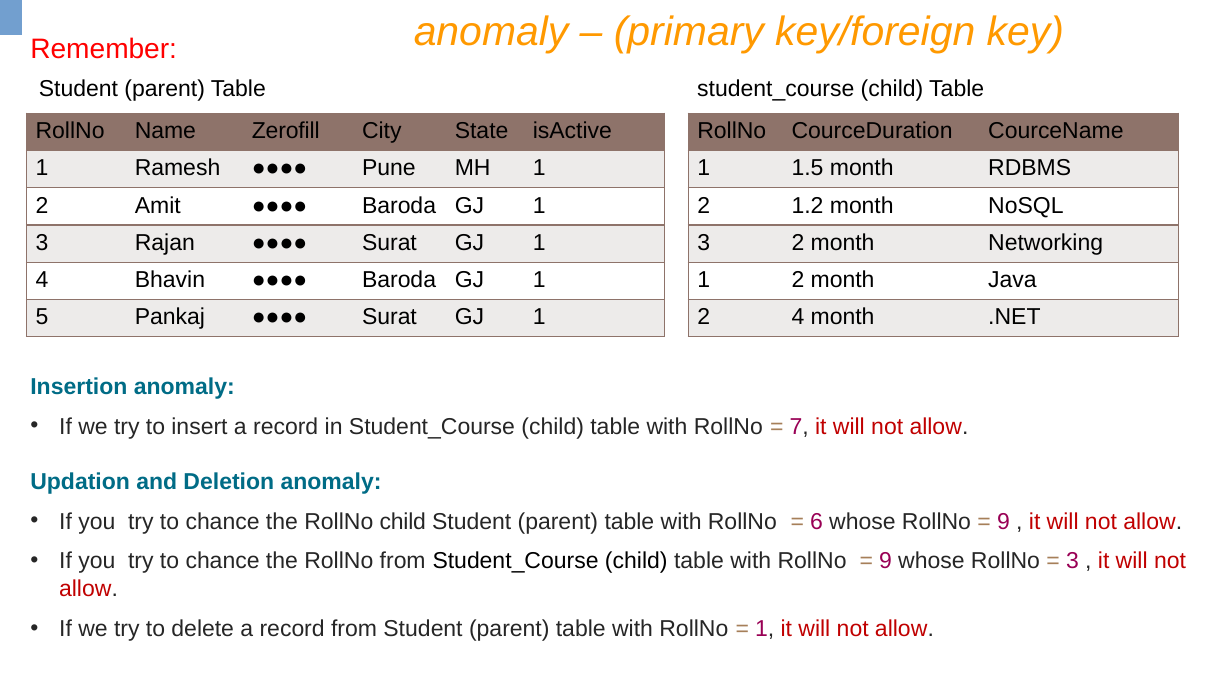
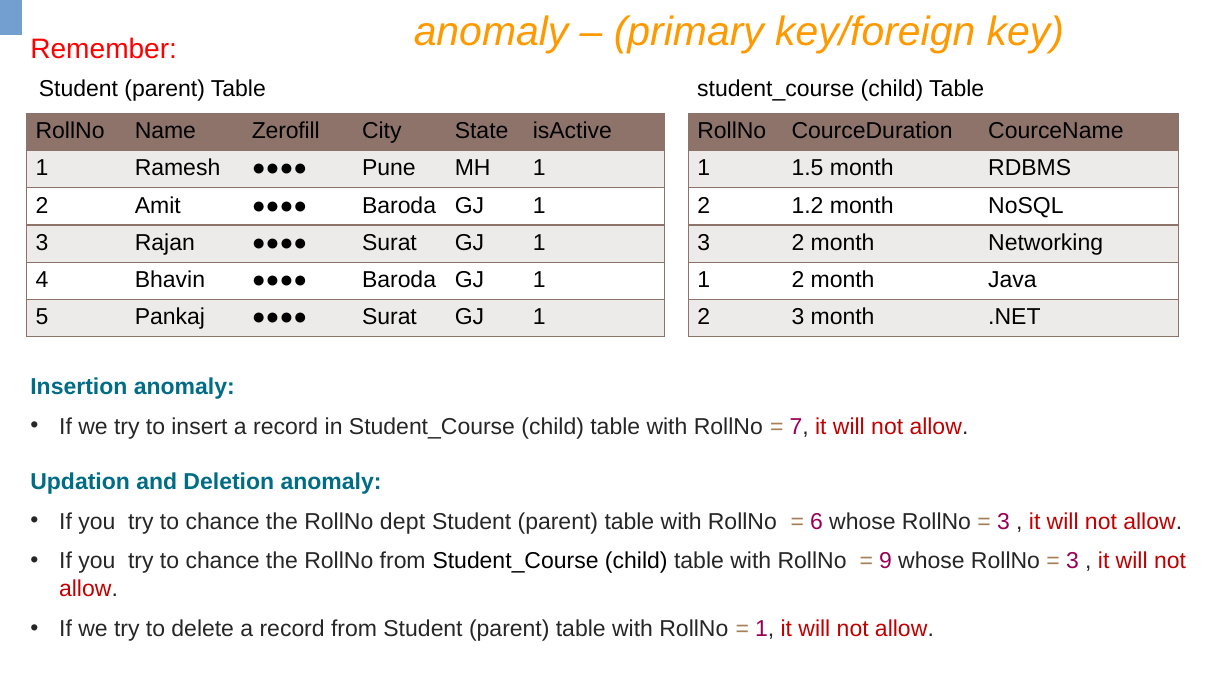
2 4: 4 -> 3 (798, 317)
RollNo child: child -> dept (403, 522)
9: 9 -> 3 (1003, 522)
